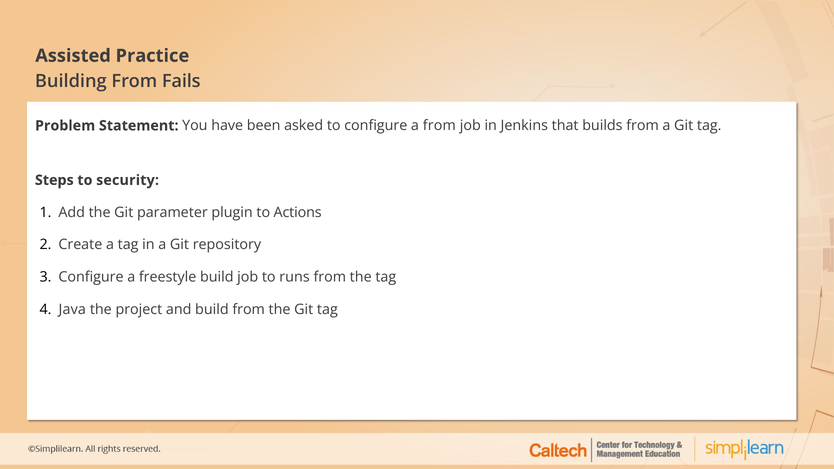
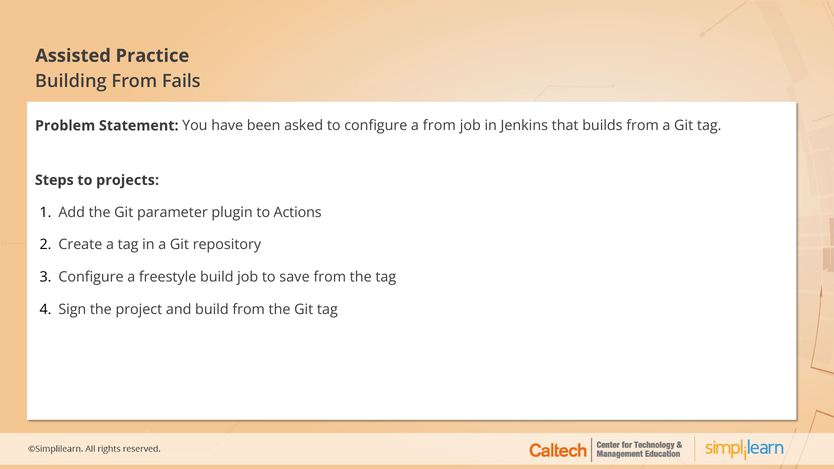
security: security -> projects (128, 180)
runs: runs -> save (294, 277)
Java: Java -> Sign (72, 309)
